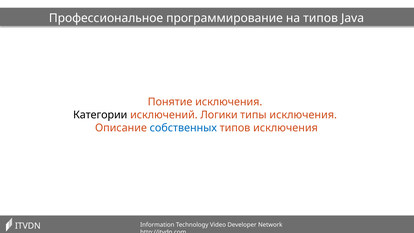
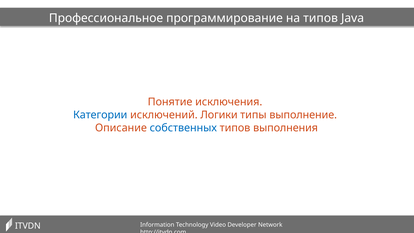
Категории colour: black -> blue (100, 115)
типы исключения: исключения -> выполнение (303, 115)
типов исключения: исключения -> выполнения (286, 128)
